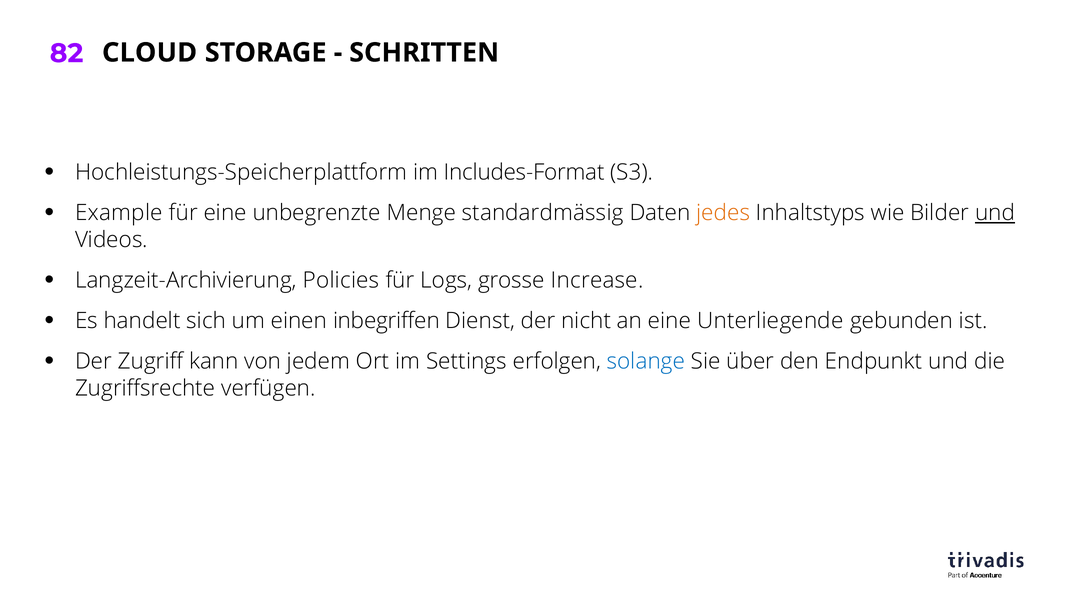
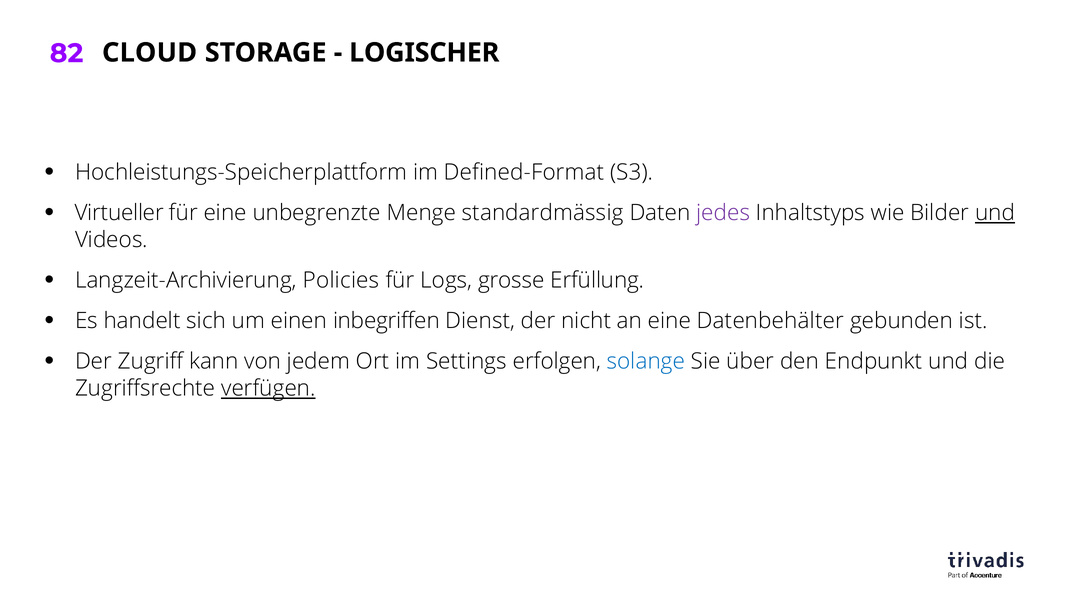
SCHRITTEN: SCHRITTEN -> LOGISCHER (424, 53)
Includes-Format: Includes-Format -> Defined-Format (524, 172)
Example: Example -> Virtueller (119, 213)
jedes colour: orange -> purple (723, 213)
Increase: Increase -> Erfüllung (597, 280)
Unterliegende: Unterliegende -> Datenbehälter (770, 321)
verfügen underline: none -> present (268, 388)
